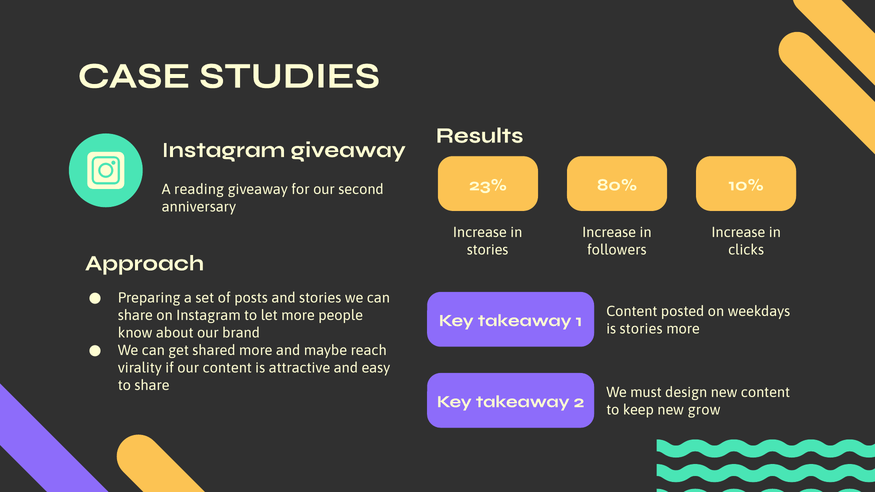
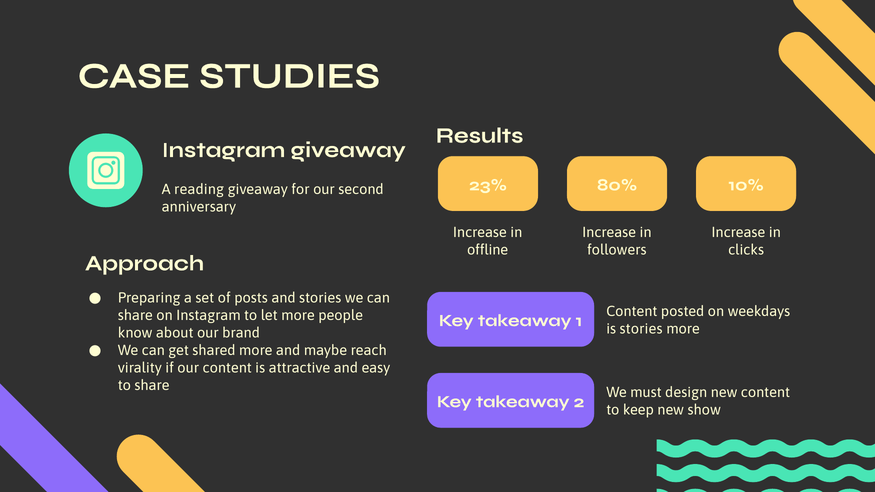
stories: stories -> offline (488, 250)
grow: grow -> show (704, 410)
